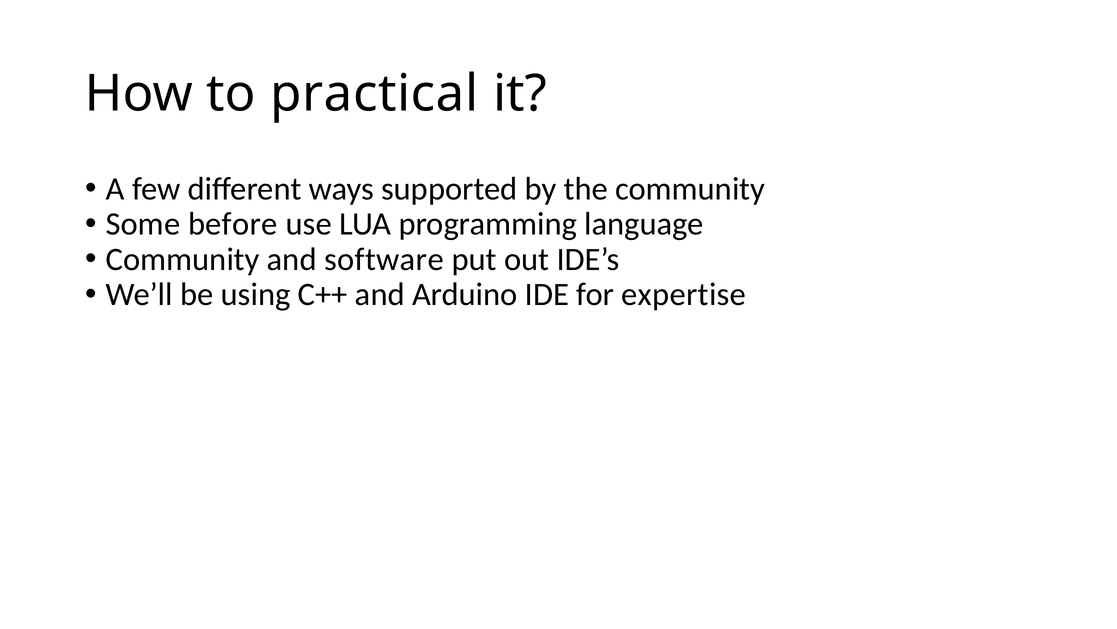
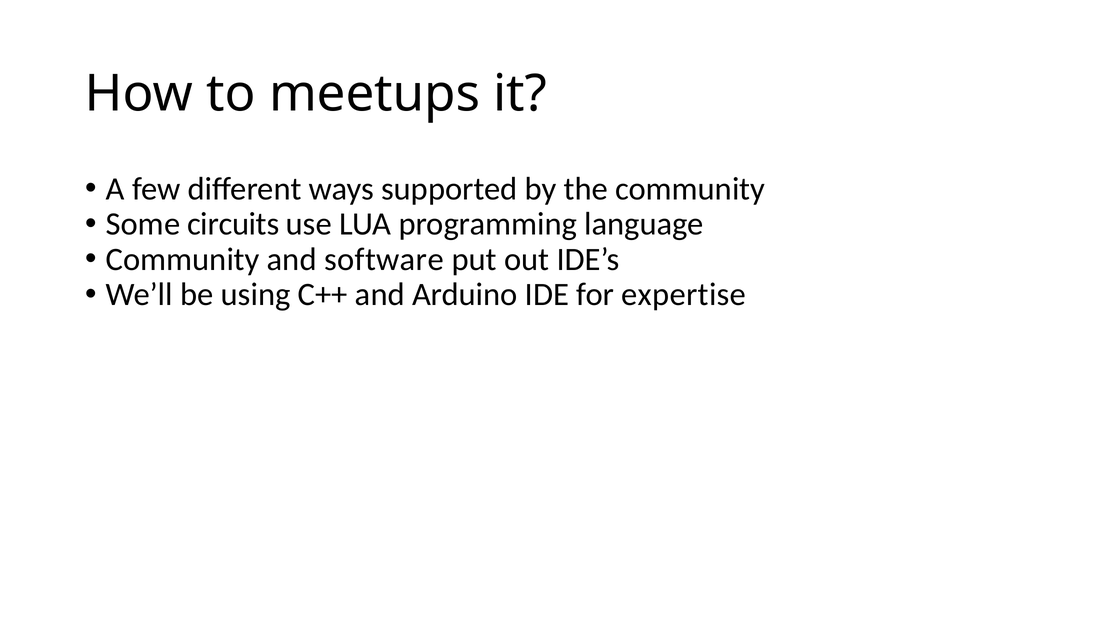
practical: practical -> meetups (375, 94)
before: before -> circuits (233, 224)
